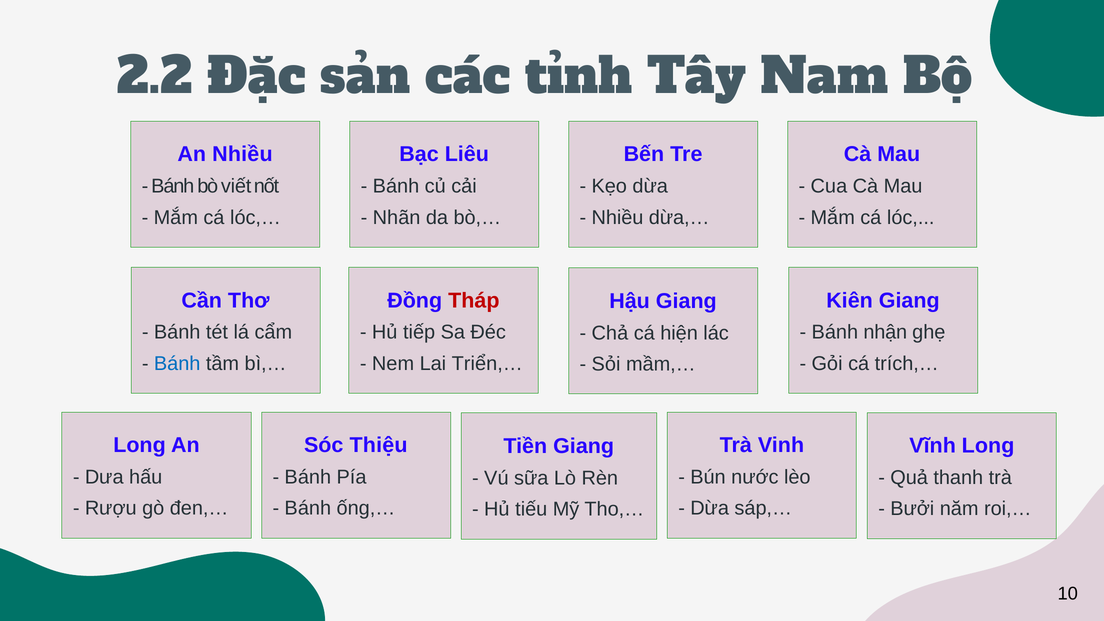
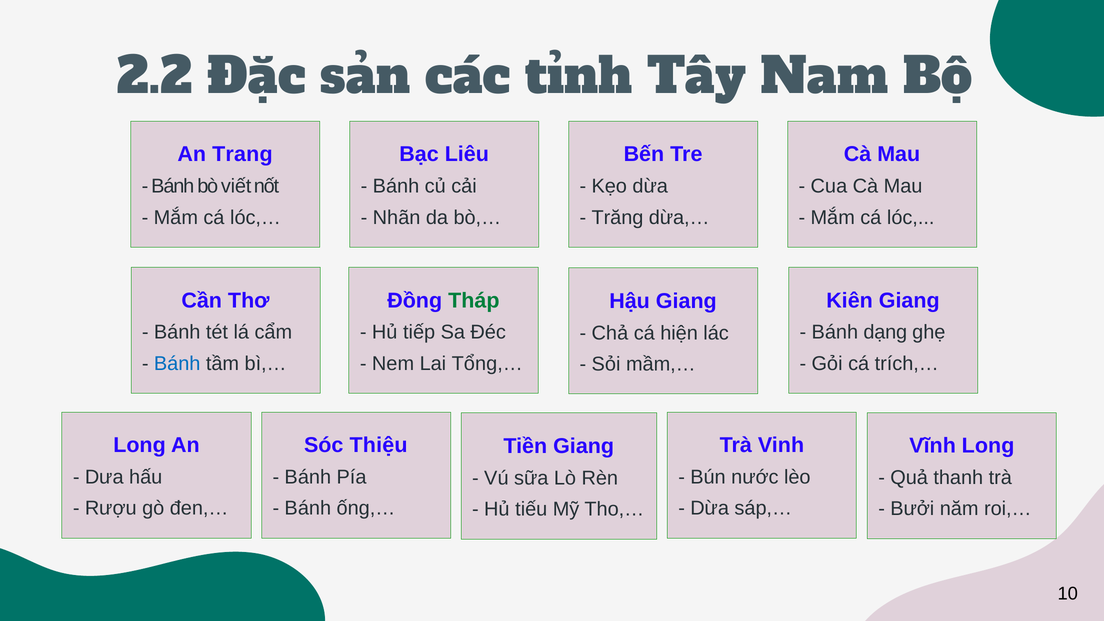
An Nhiều: Nhiều -> Trang (242, 154)
Nhiều: Nhiều -> Trăng (617, 217)
Tháp colour: red -> green (474, 300)
nhận: nhận -> dạng (885, 332)
Triển,…: Triển,… -> Tổng,… (487, 364)
